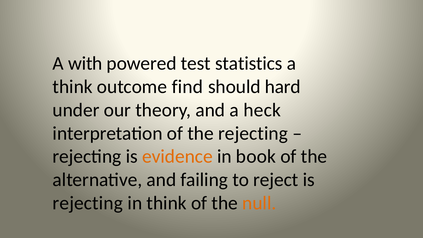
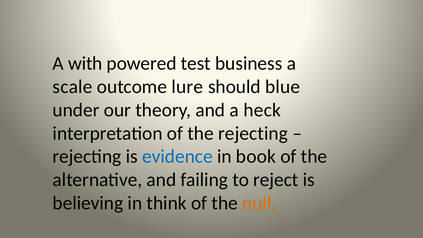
statistics: statistics -> business (249, 64)
think: think -> scale (73, 87)
find: find -> lure (187, 87)
hard: hard -> blue (283, 87)
evidence colour: orange -> blue (177, 157)
rejecting: rejecting -> believing (88, 203)
